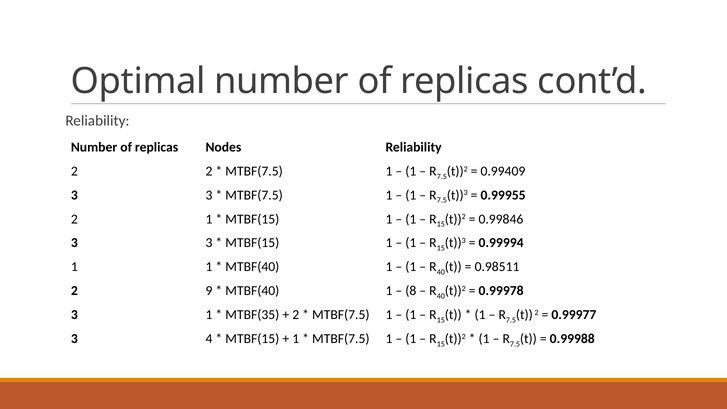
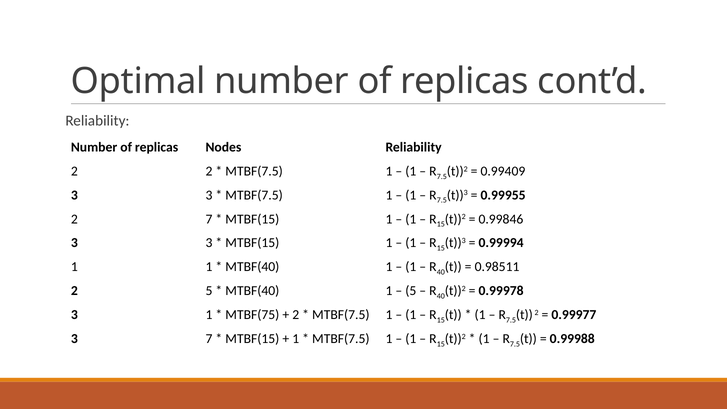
2 1: 1 -> 7 (209, 219)
2 9: 9 -> 5 (209, 291)
8: 8 -> 5 (411, 291)
MTBF(35: MTBF(35 -> MTBF(75 (252, 315)
3 4: 4 -> 7 (209, 339)
